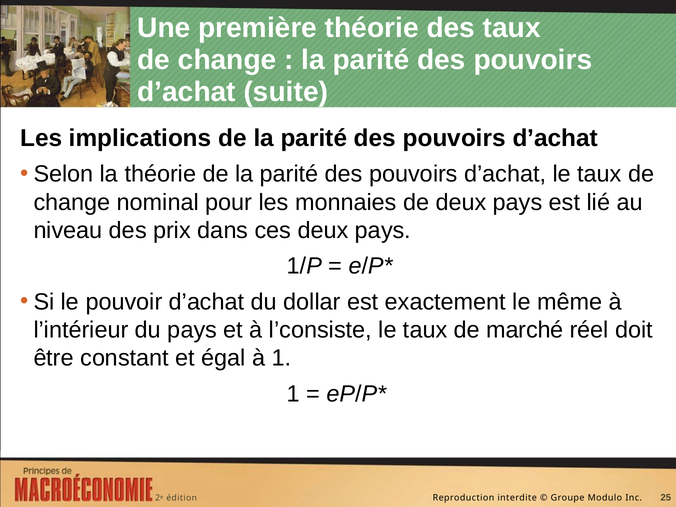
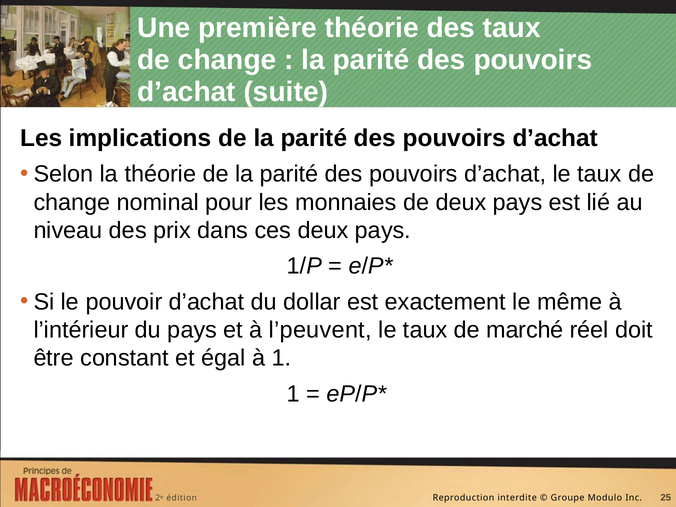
l’consiste: l’consiste -> l’peuvent (320, 330)
